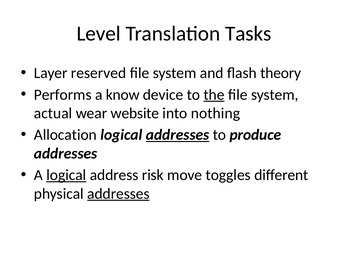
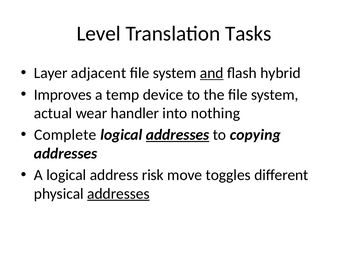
reserved: reserved -> adjacent (99, 73)
and underline: none -> present (212, 73)
theory: theory -> hybrid (281, 73)
Performs: Performs -> Improves (63, 95)
know: know -> temp (123, 95)
the underline: present -> none (214, 95)
website: website -> handler (135, 113)
Allocation: Allocation -> Complete (65, 135)
produce: produce -> copying (255, 135)
logical underline: present -> none (66, 175)
